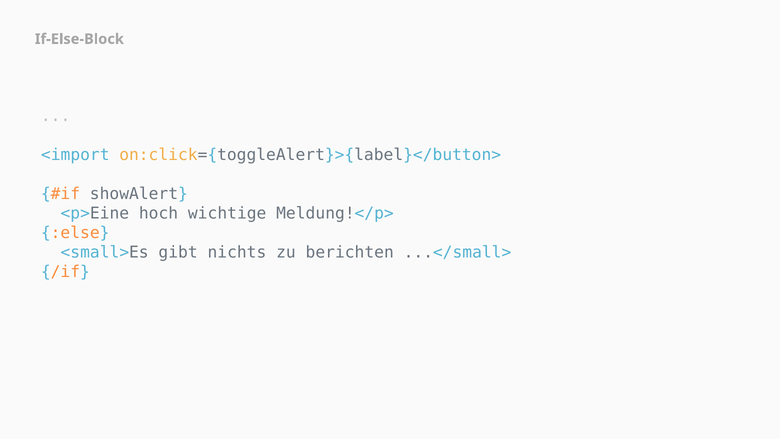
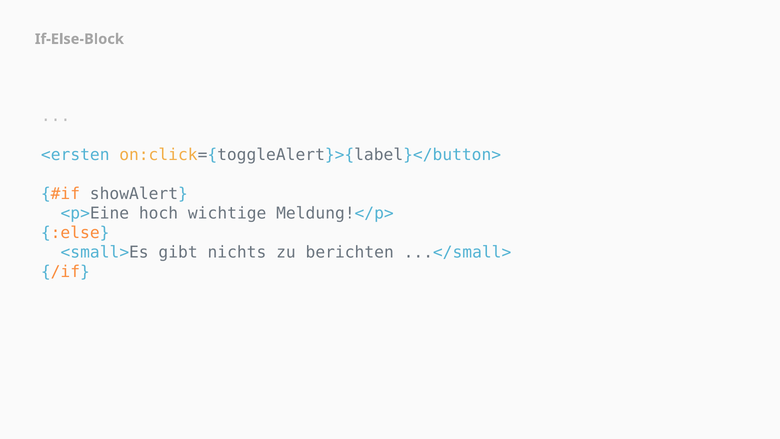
<import: <import -> <ersten (75, 155)
